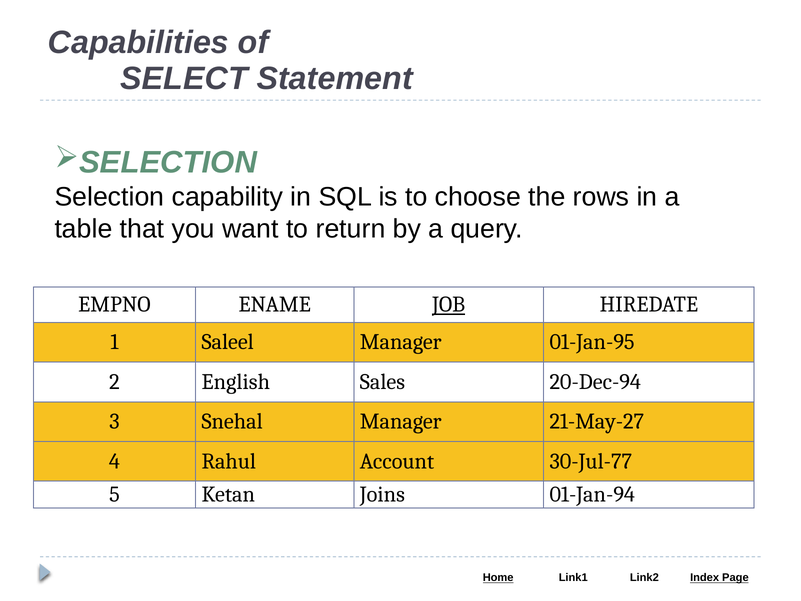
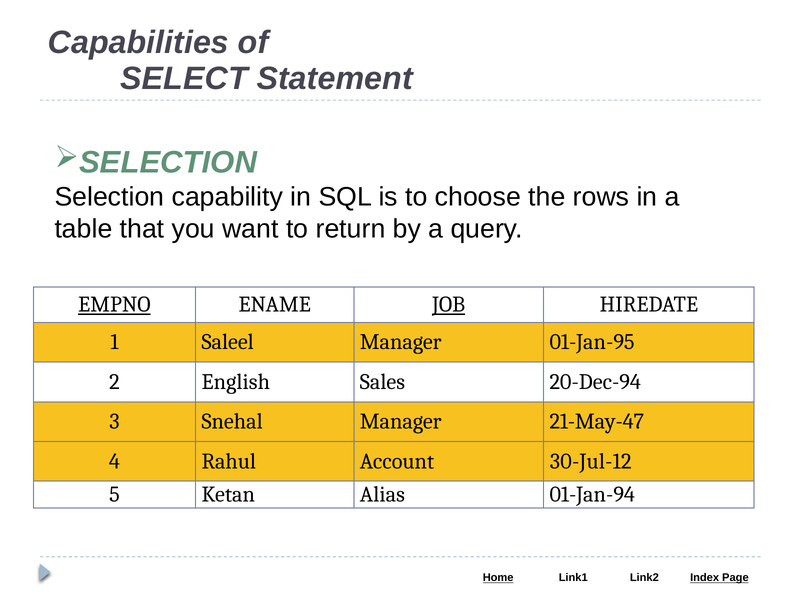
EMPNO underline: none -> present (114, 305)
21-May-27: 21-May-27 -> 21-May-47 (597, 421)
30-Jul-77: 30-Jul-77 -> 30-Jul-12 (591, 461)
Joins: Joins -> Alias (382, 494)
